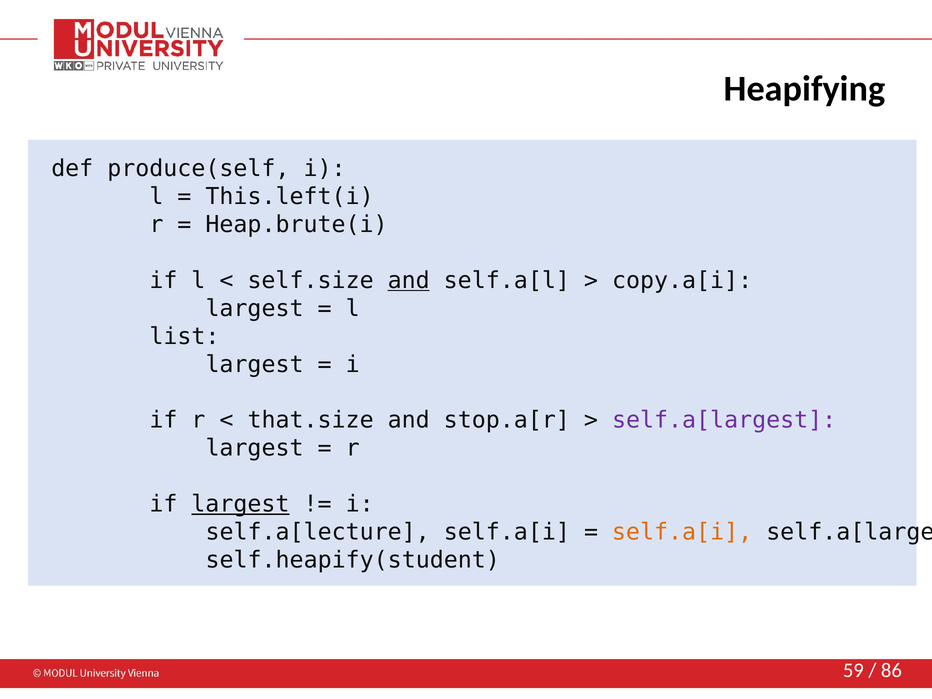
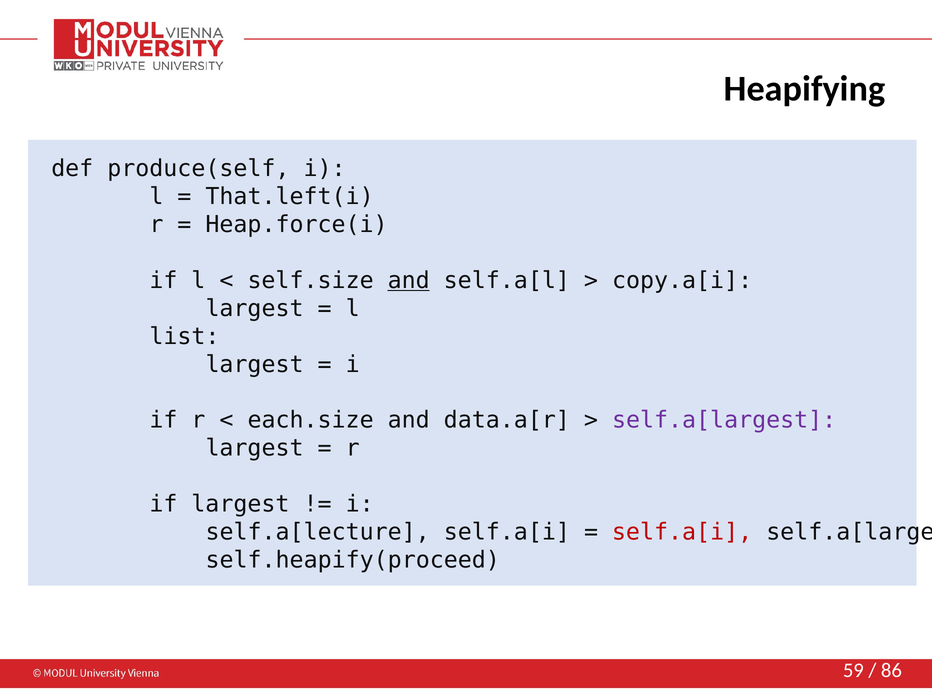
This.left(i: This.left(i -> That.left(i (290, 197)
Heap.brute(i: Heap.brute(i -> Heap.force(i (297, 225)
that.size: that.size -> each.size (311, 420)
stop.a[r: stop.a[r -> data.a[r (507, 420)
largest underline: present -> none (240, 504)
self.a[i colour: orange -> red (682, 532)
self.heapify(student: self.heapify(student -> self.heapify(proceed (353, 560)
